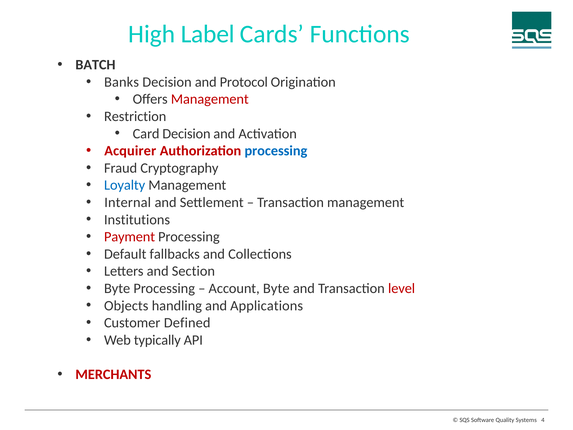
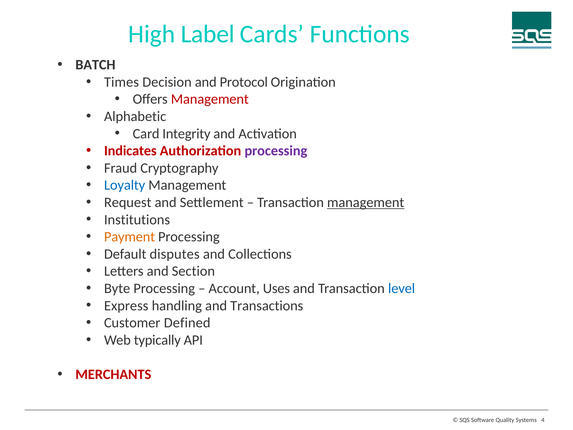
Banks: Banks -> Times (122, 82)
Restriction: Restriction -> Alphabetic (135, 116)
Card Decision: Decision -> Integrity (186, 134)
Acquirer: Acquirer -> Indicates (130, 151)
processing colour: blue -> purple (276, 151)
Internal: Internal -> Request (128, 202)
management underline: none -> present (366, 202)
Payment colour: red -> orange (130, 237)
fallbacks: fallbacks -> disputes (175, 254)
Account Byte: Byte -> Uses (276, 288)
level colour: red -> blue (402, 288)
Objects: Objects -> Express (126, 305)
Applications: Applications -> Transactions (267, 305)
